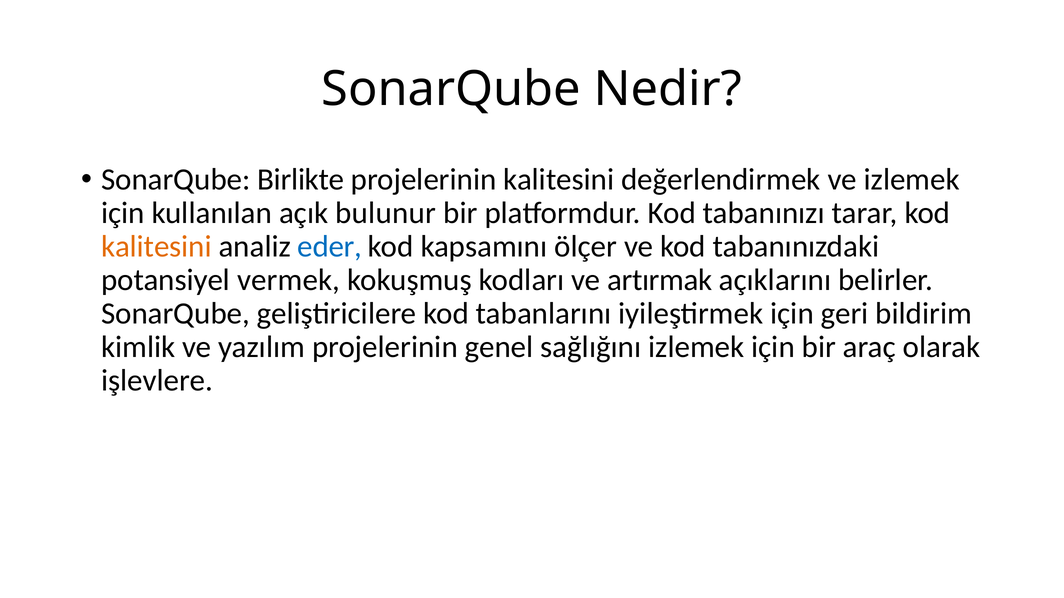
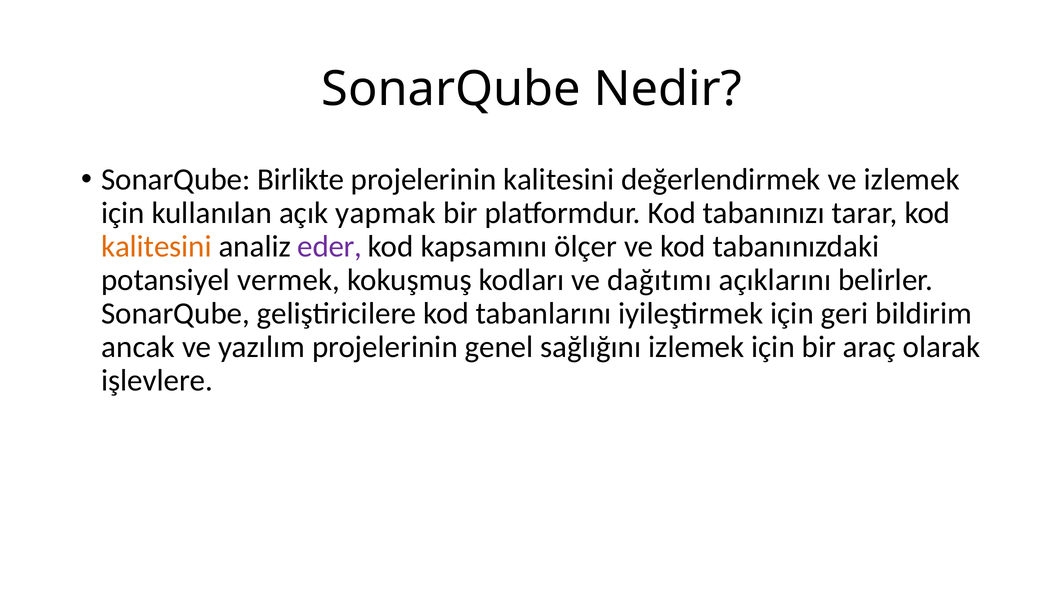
bulunur: bulunur -> yapmak (386, 213)
eder colour: blue -> purple (330, 247)
artırmak: artırmak -> dağıtımı (660, 280)
kimlik: kimlik -> ancak (138, 348)
